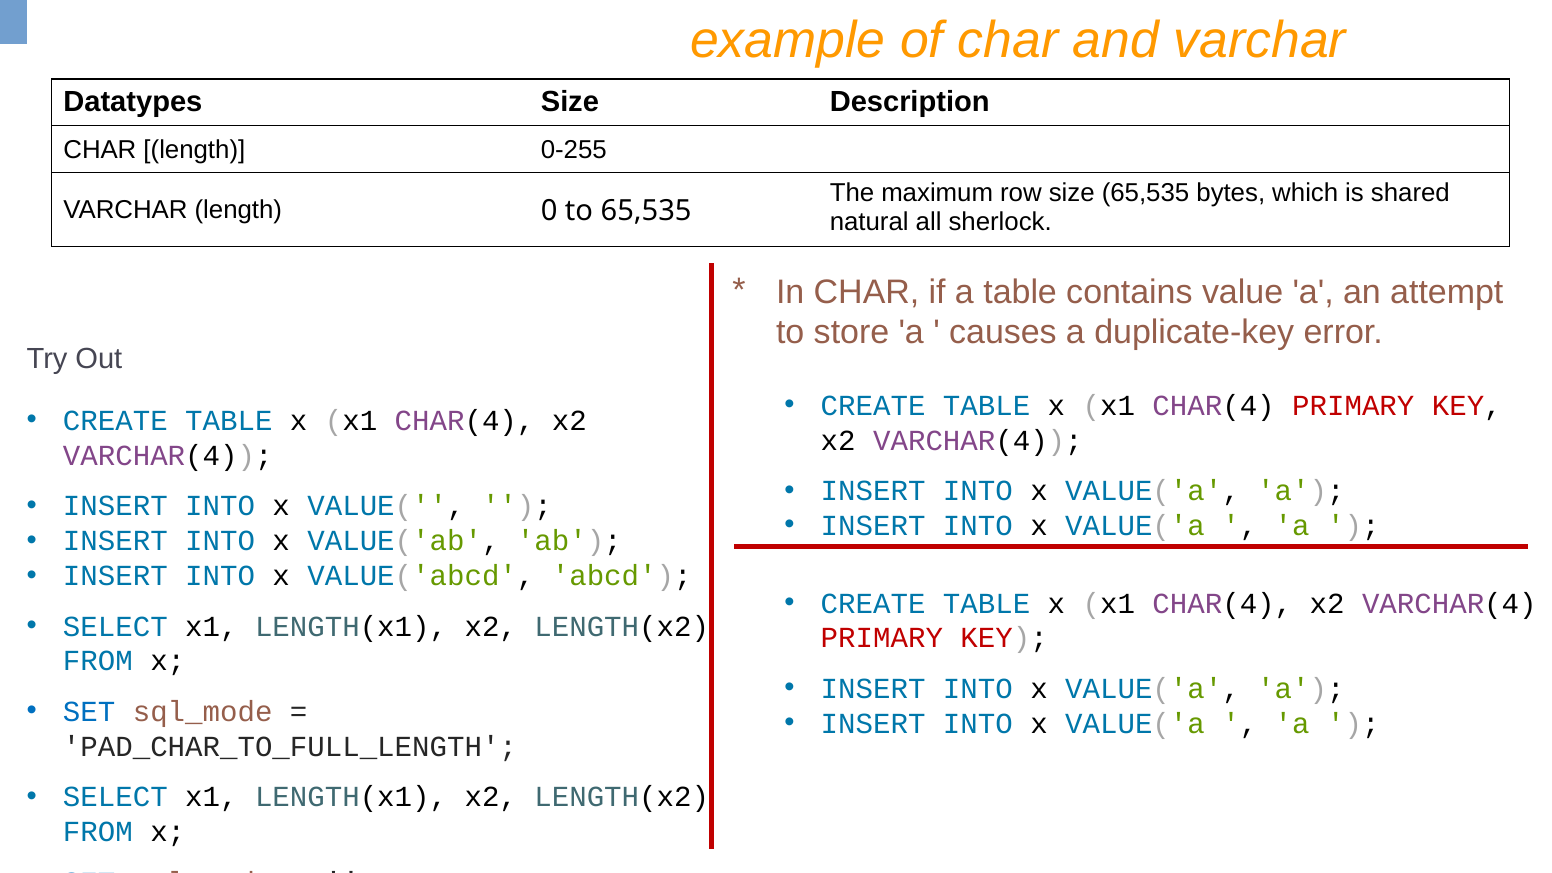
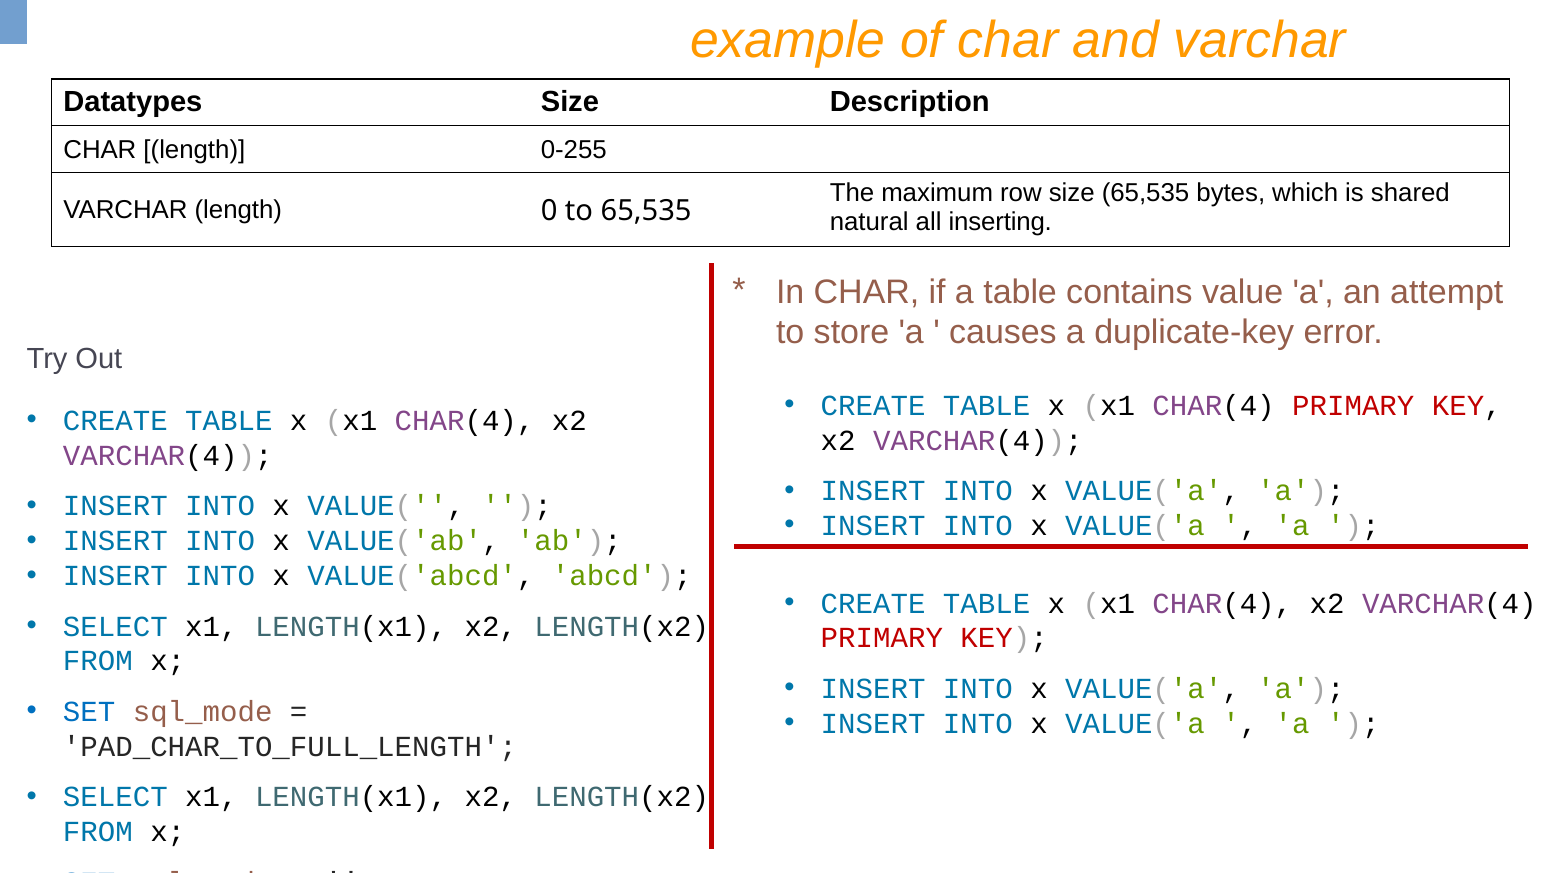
sherlock: sherlock -> inserting (1000, 222)
